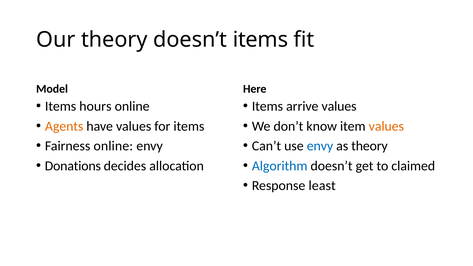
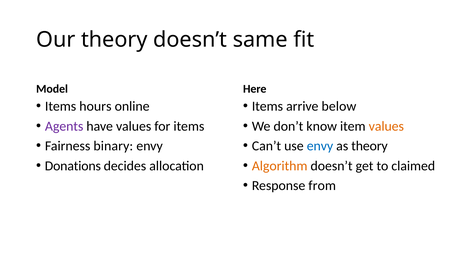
doesn’t items: items -> same (260, 40)
arrive values: values -> below (339, 106)
Agents colour: orange -> purple (64, 126)
Fairness online: online -> binary (113, 146)
Algorithm colour: blue -> orange (280, 166)
least: least -> from (322, 186)
